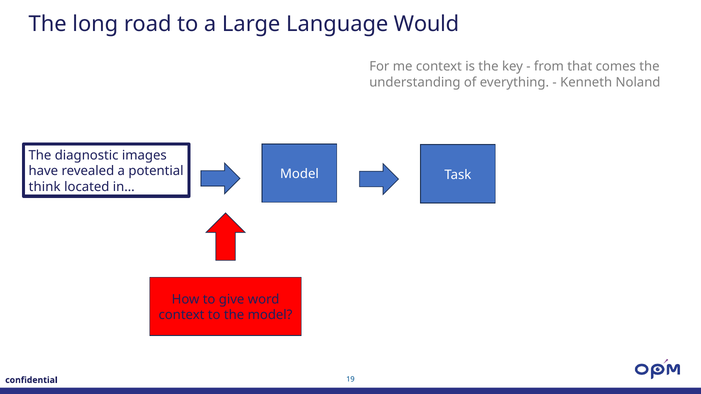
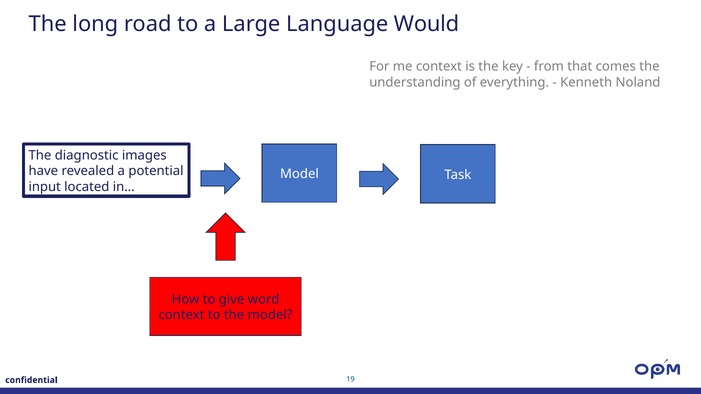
think: think -> input (45, 187)
